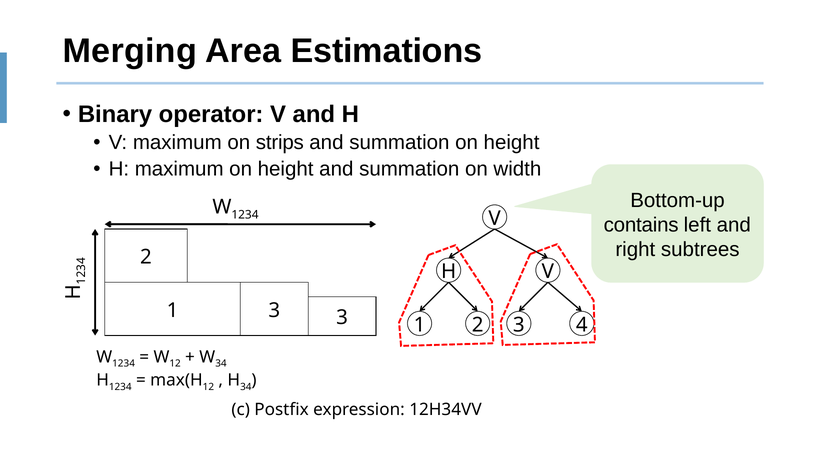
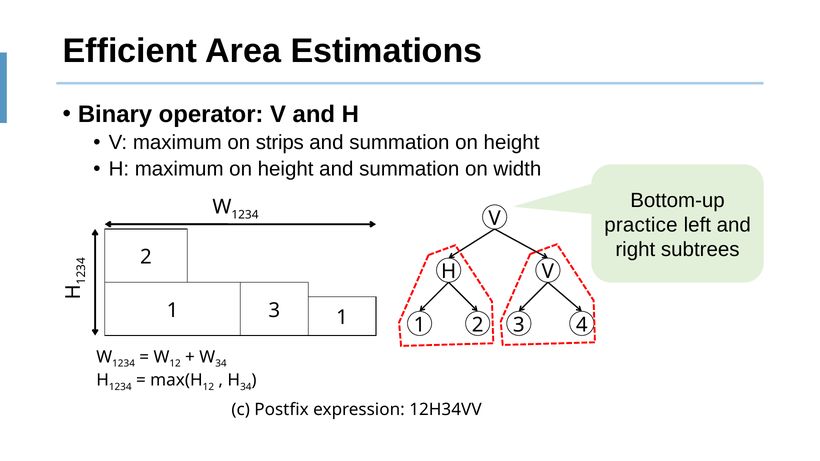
Merging: Merging -> Efficient (130, 51)
contains: contains -> practice (641, 225)
3 3: 3 -> 1 (342, 318)
